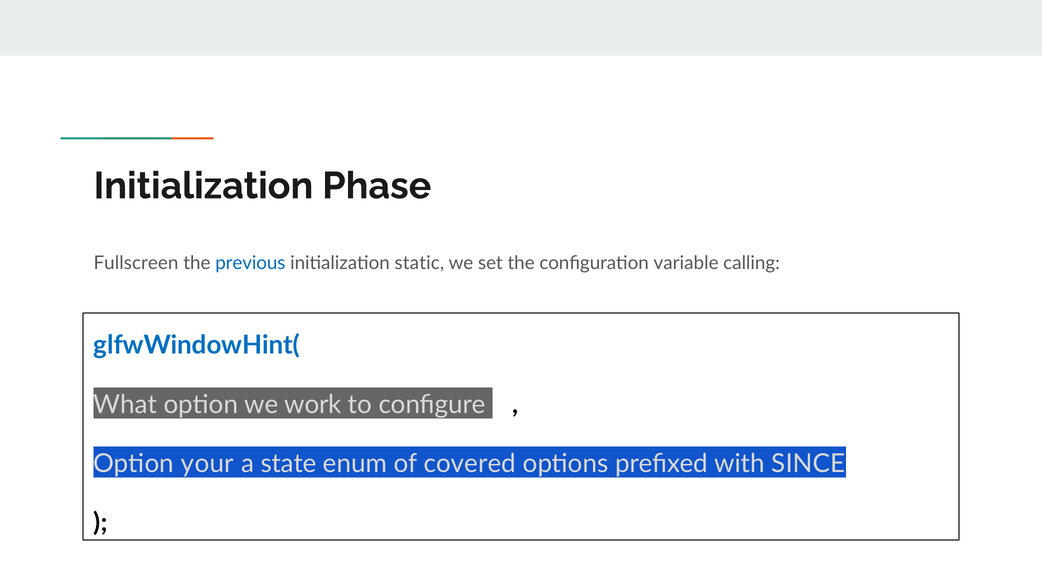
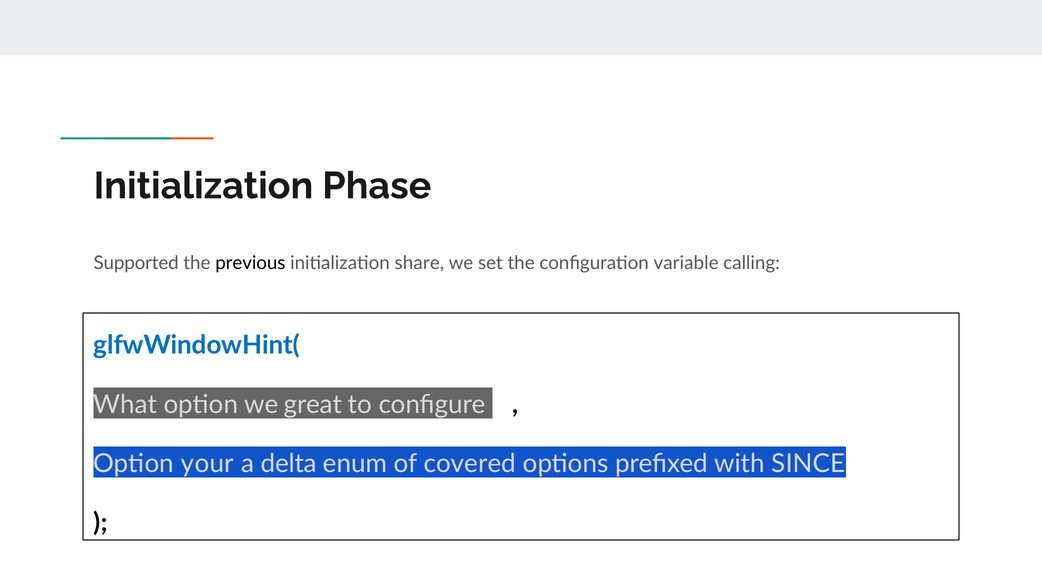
Fullscreen: Fullscreen -> Supported (136, 263)
previous colour: blue -> black (250, 263)
static: static -> share (419, 263)
work: work -> great (313, 405)
state: state -> delta (289, 464)
